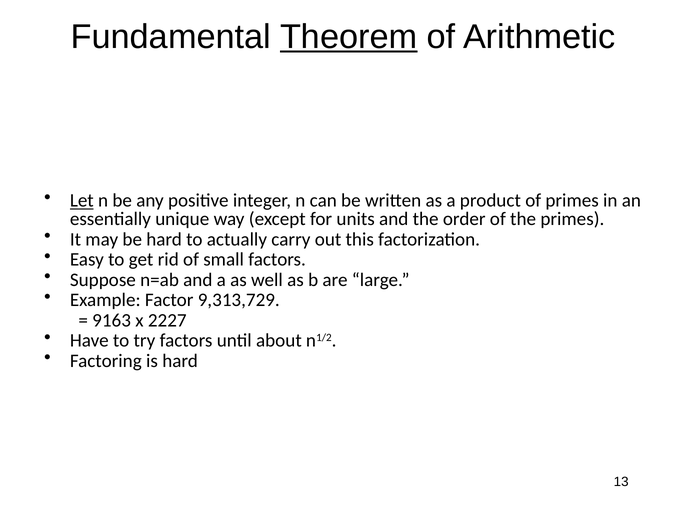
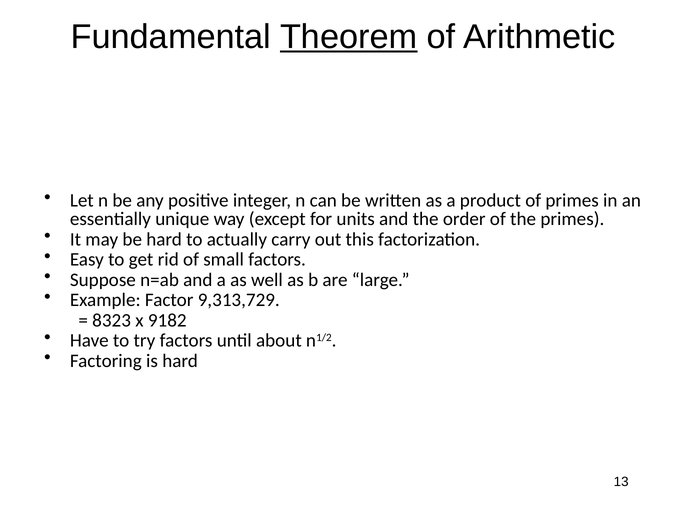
Let underline: present -> none (82, 201)
9163: 9163 -> 8323 (112, 320)
2227: 2227 -> 9182 (167, 320)
